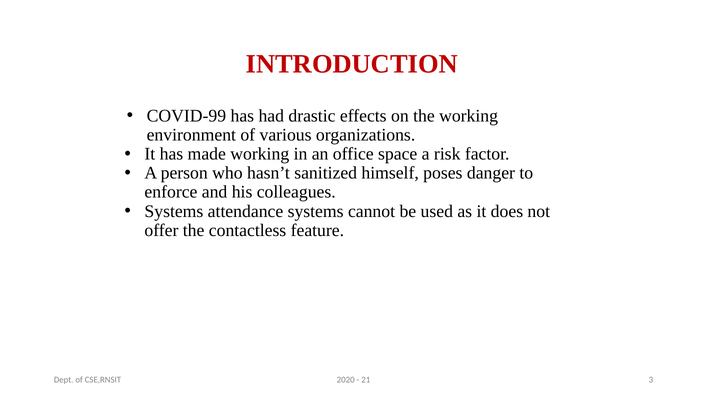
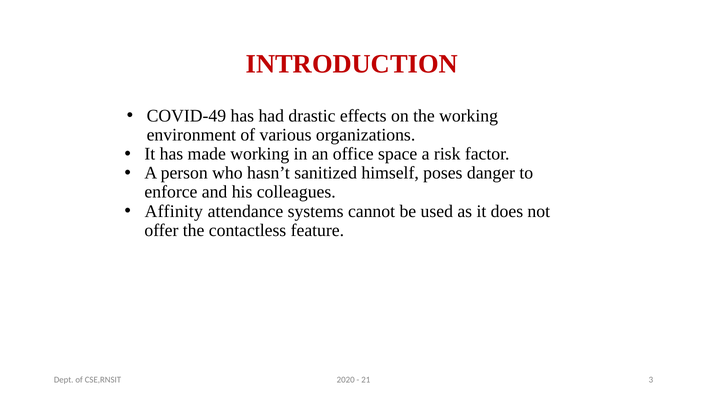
COVID-99: COVID-99 -> COVID-49 (186, 116)
Systems: Systems -> Affinity (174, 211)
